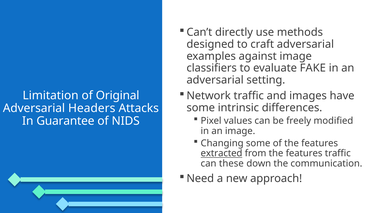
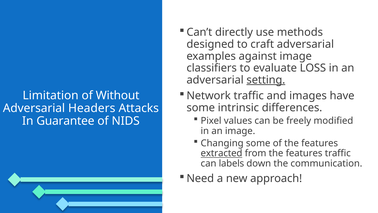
FAKE: FAKE -> LOSS (313, 68)
setting underline: none -> present (266, 80)
Original: Original -> Without (118, 95)
these: these -> labels (231, 163)
